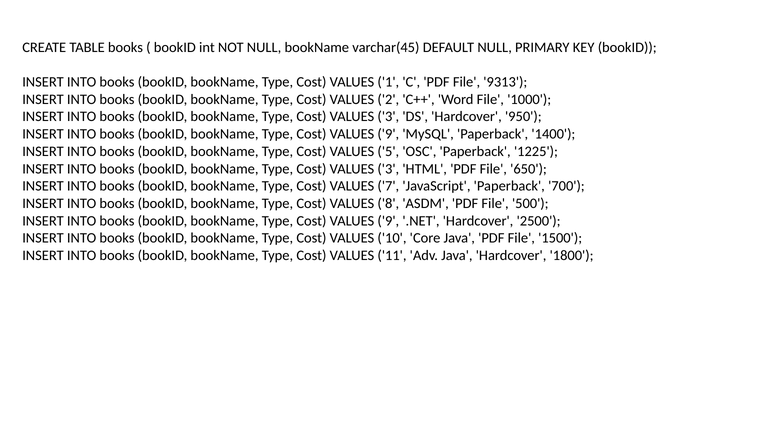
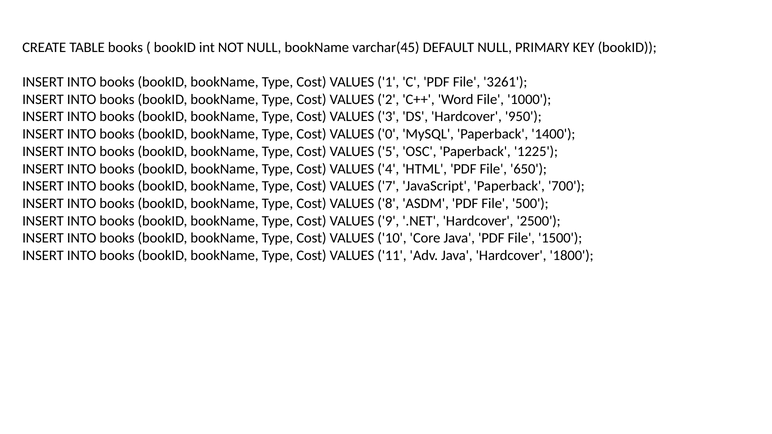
9313: 9313 -> 3261 (505, 82)
9: 9 -> 0 (388, 134)
3: 3 -> 4 (388, 169)
